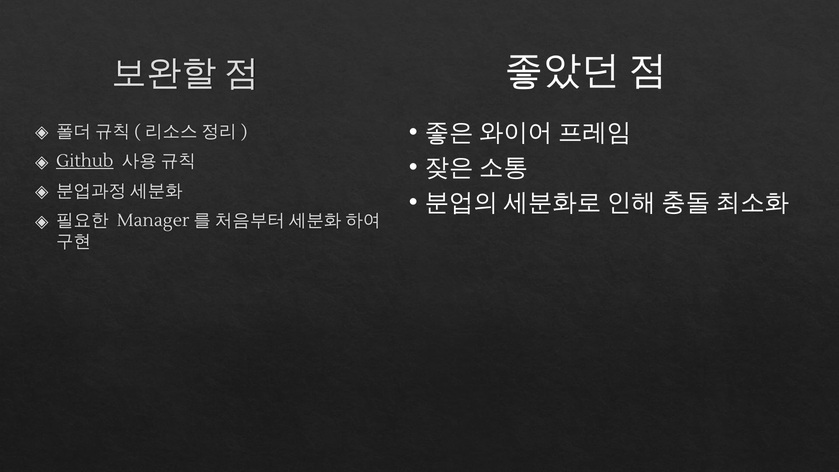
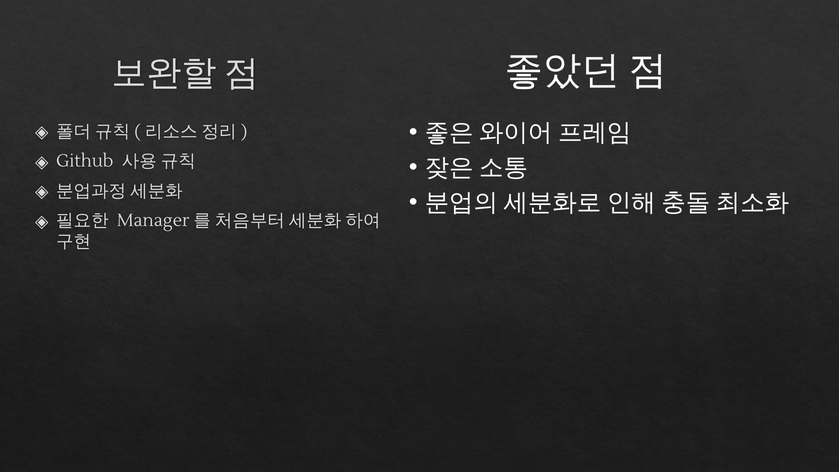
Github underline: present -> none (85, 161)
